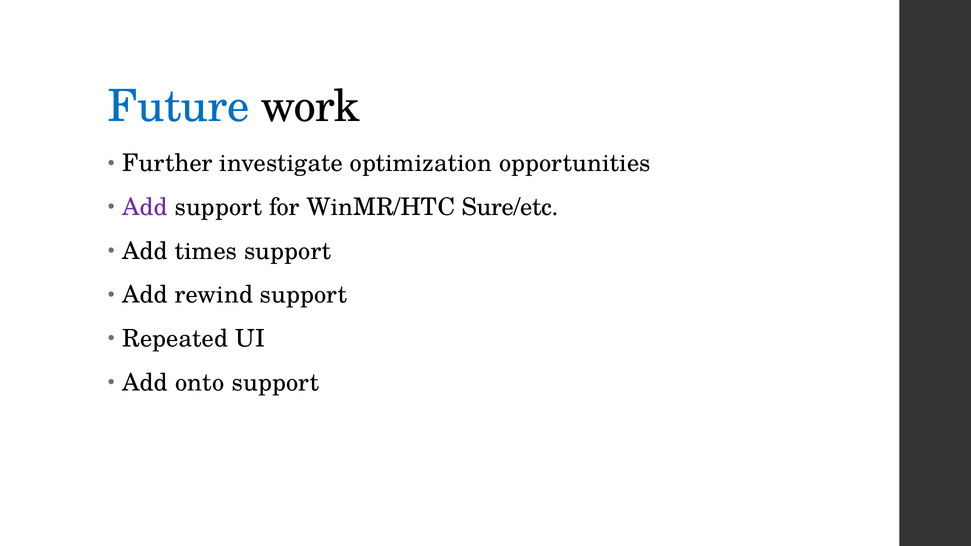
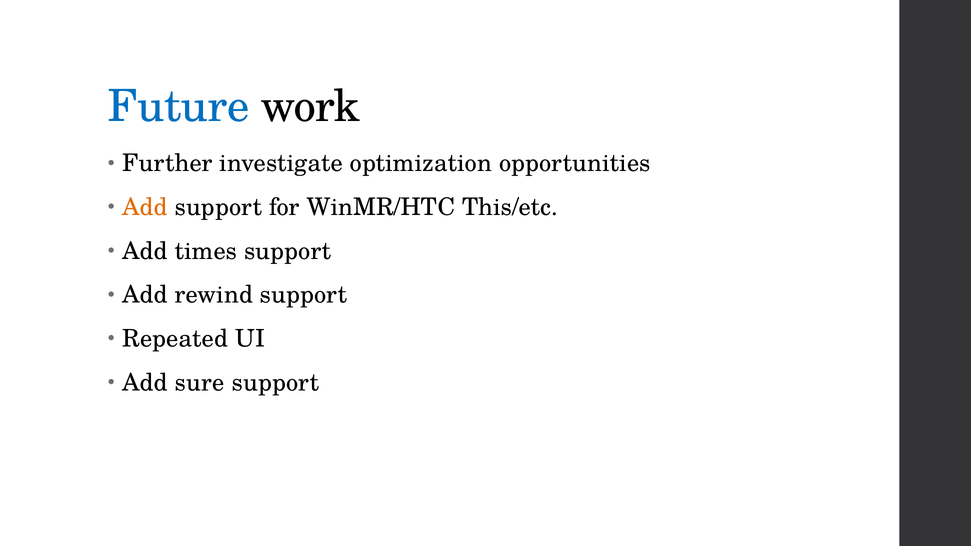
Add colour: purple -> orange (145, 207)
Sure/etc: Sure/etc -> This/etc (510, 207)
onto: onto -> sure (200, 383)
